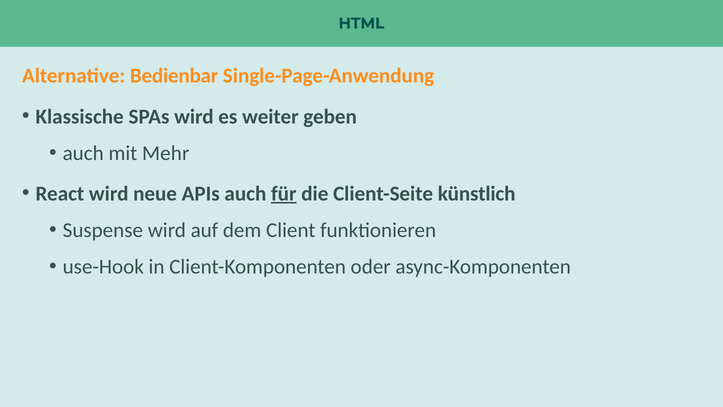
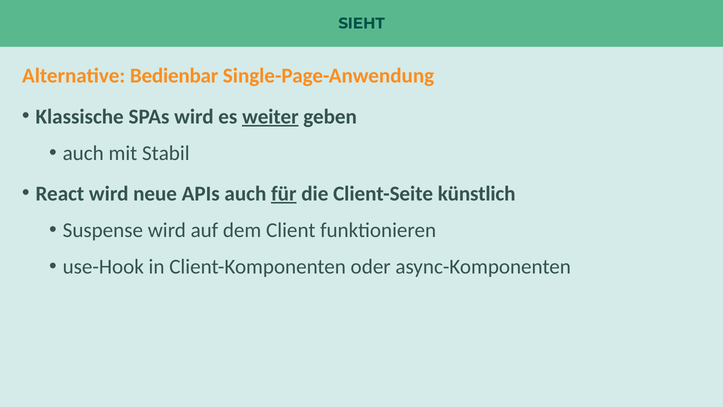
HTML: HTML -> SIEHT (362, 23)
weiter underline: none -> present (270, 116)
Mehr: Mehr -> Stabil (166, 153)
